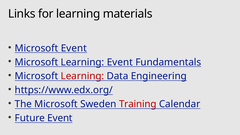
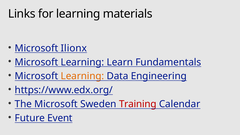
Microsoft Event: Event -> Ilionx (74, 48)
Learning Event: Event -> Learn (120, 62)
Learning colour: red -> orange (82, 76)
